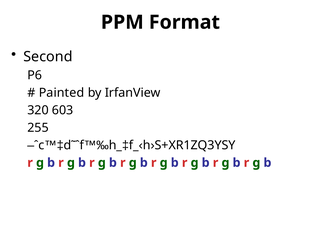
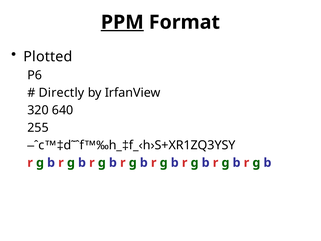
PPM underline: none -> present (122, 22)
Second: Second -> Plotted (48, 57)
Painted: Painted -> Directly (61, 93)
603: 603 -> 640 (63, 110)
